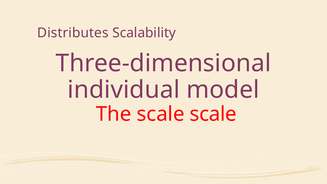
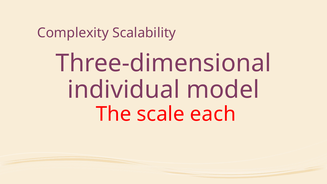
Distributes: Distributes -> Complexity (73, 33)
scale scale: scale -> each (213, 114)
